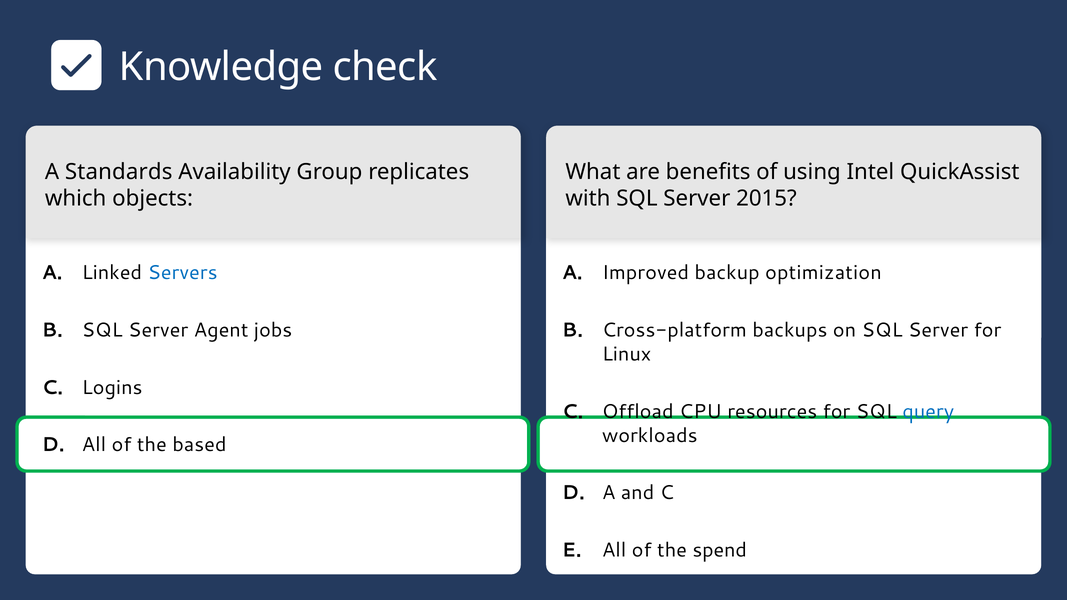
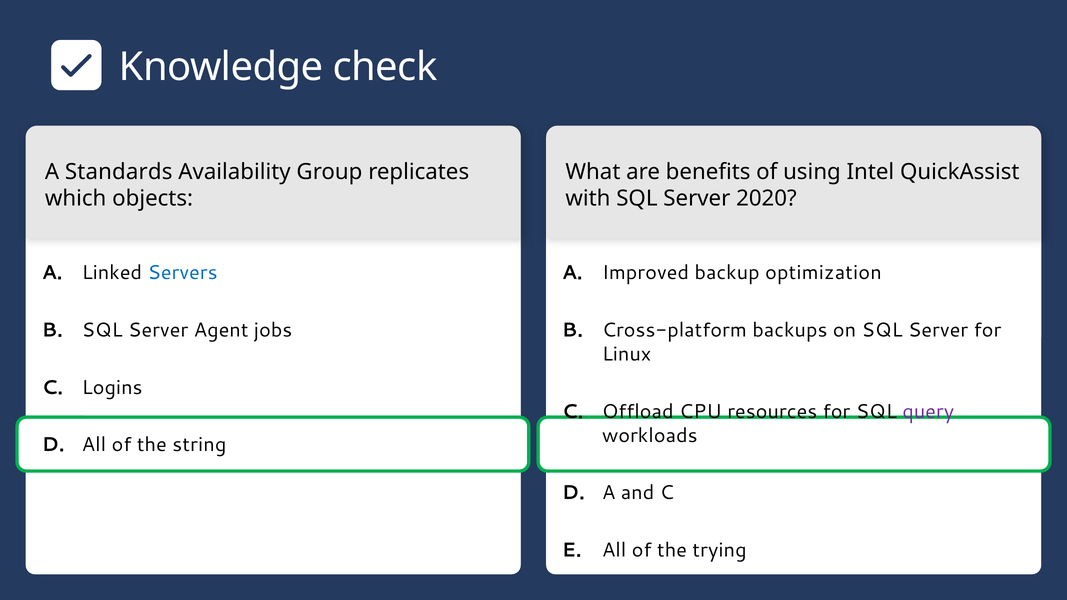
2015: 2015 -> 2020 (766, 198)
query colour: blue -> purple (928, 412)
based: based -> string (199, 445)
spend: spend -> trying (720, 550)
